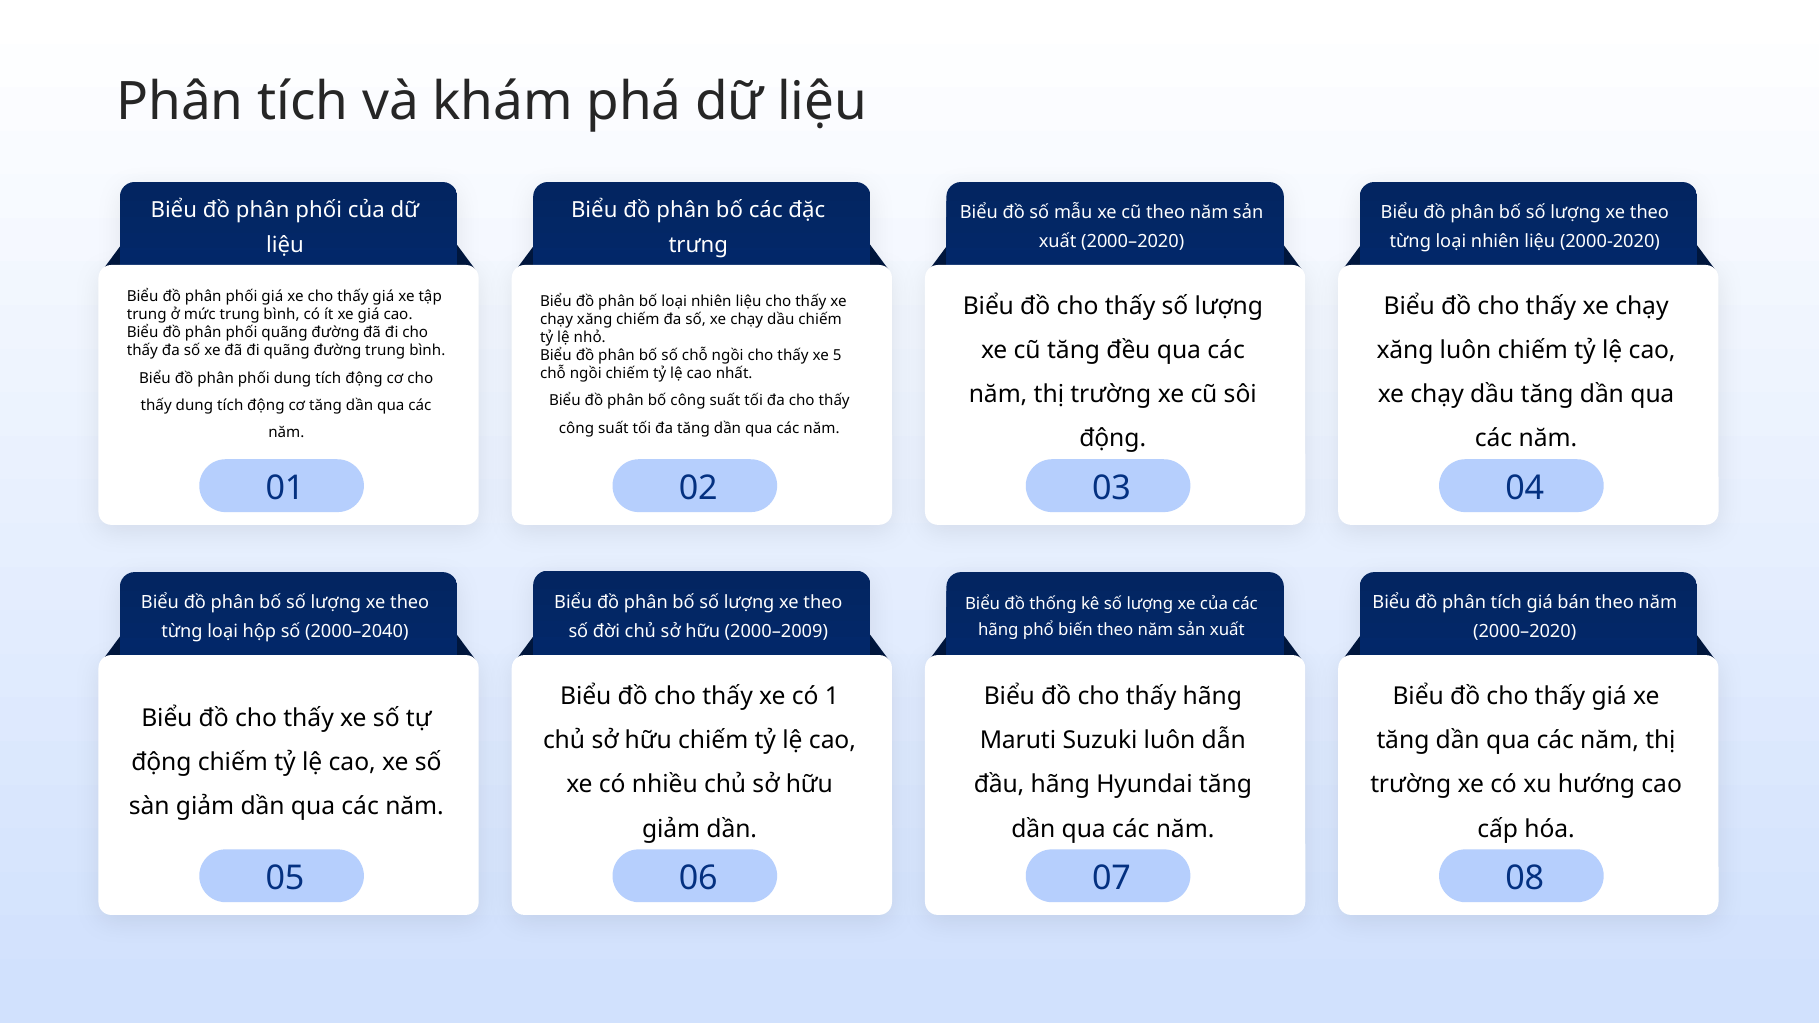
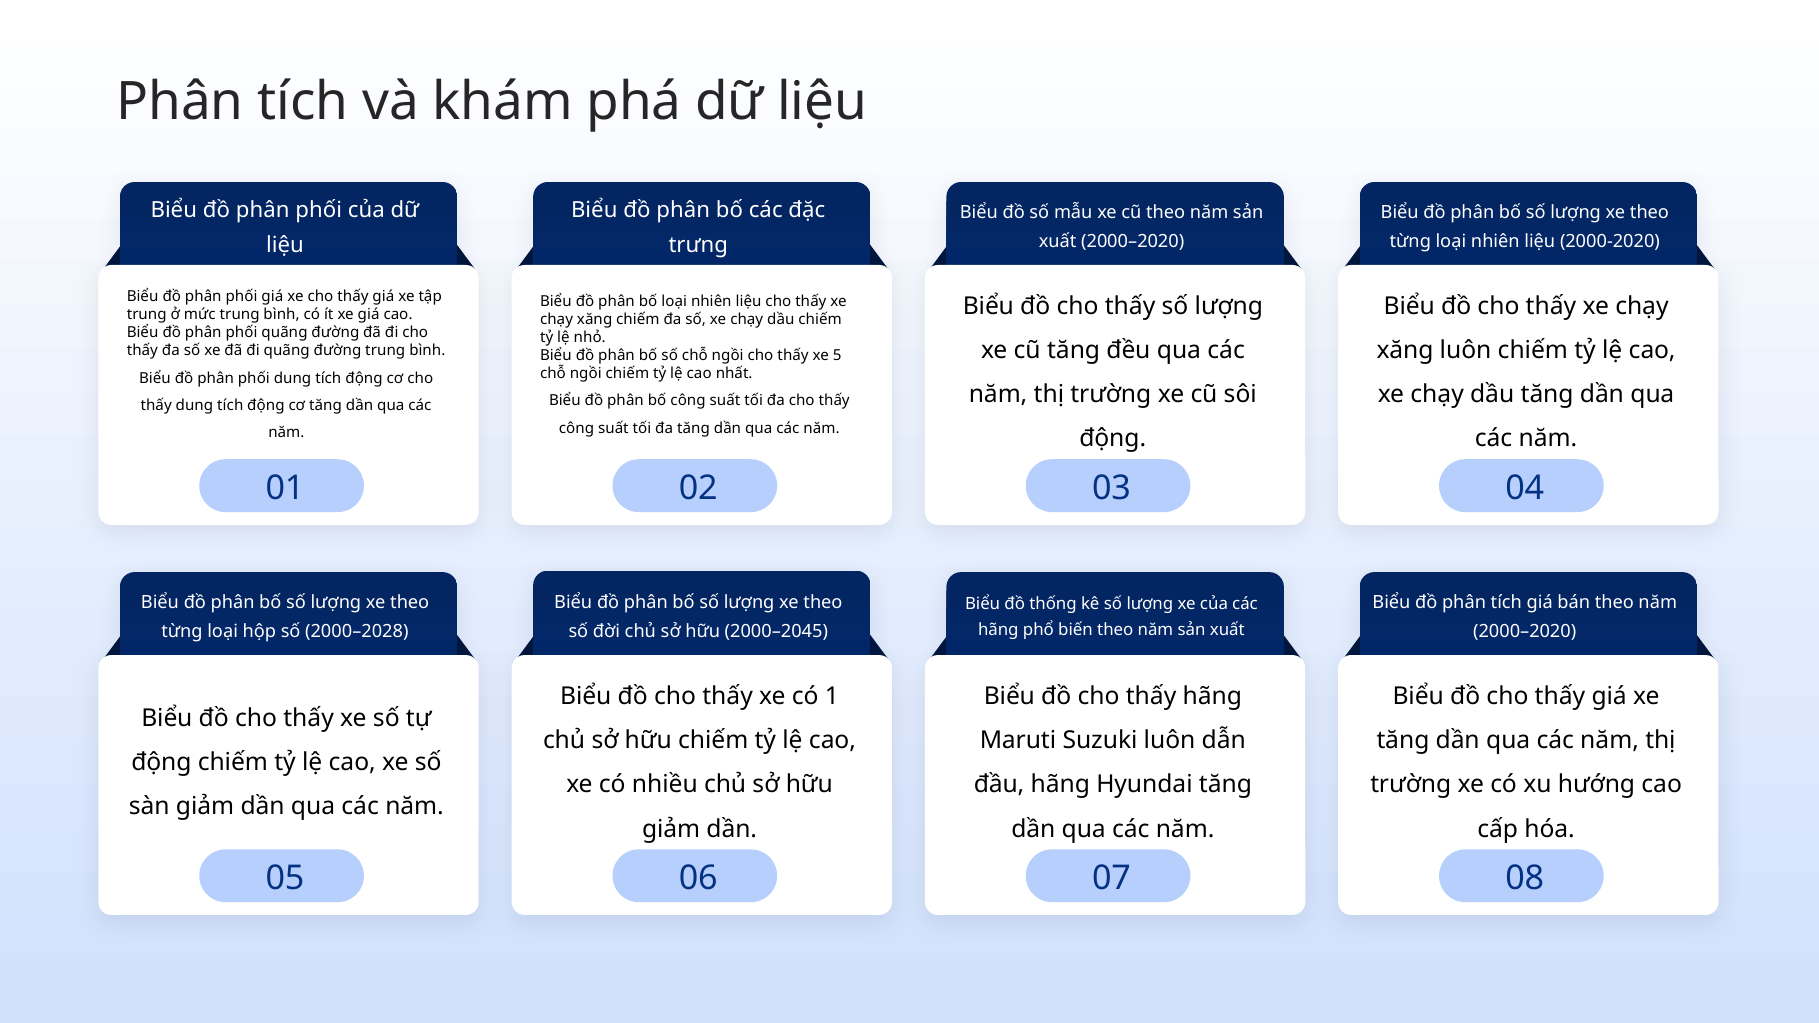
2000–2040: 2000–2040 -> 2000–2028 (357, 631)
2000–2009: 2000–2009 -> 2000–2045 (776, 631)
